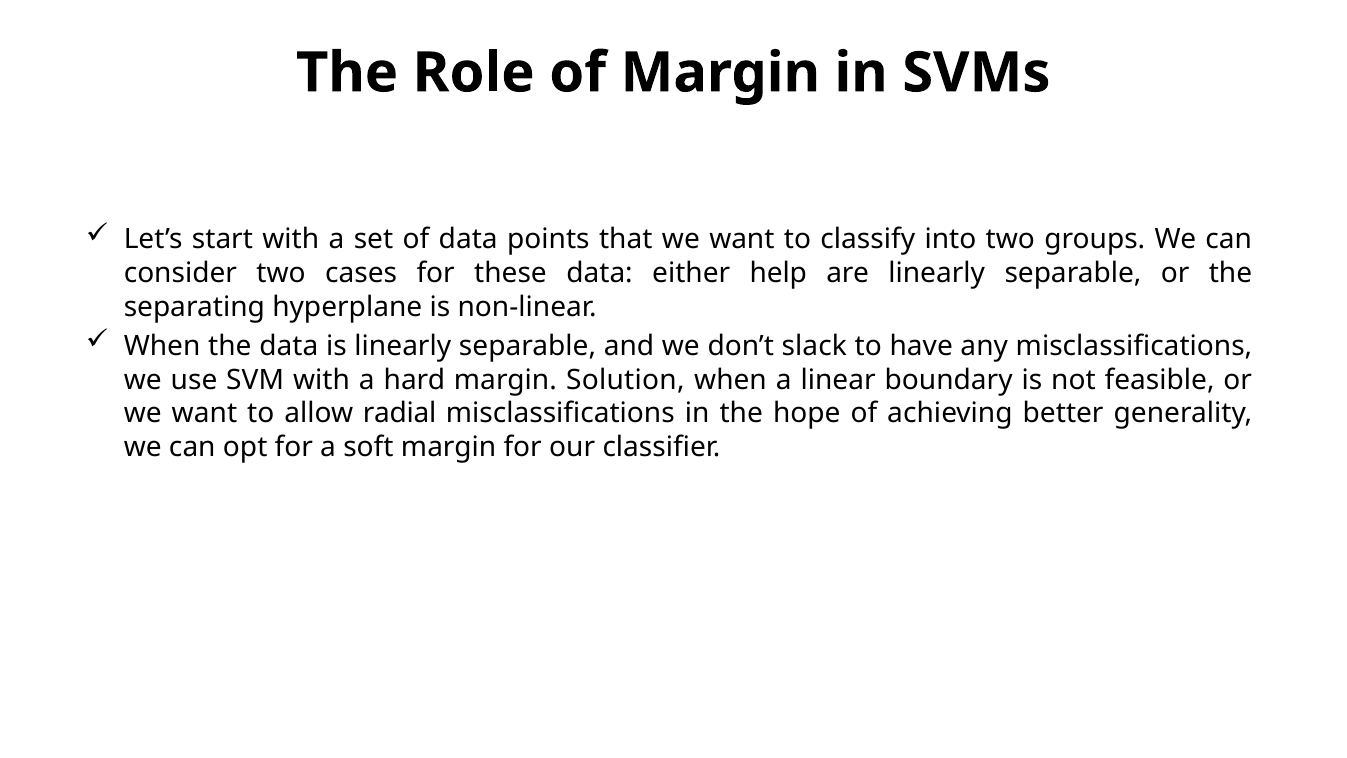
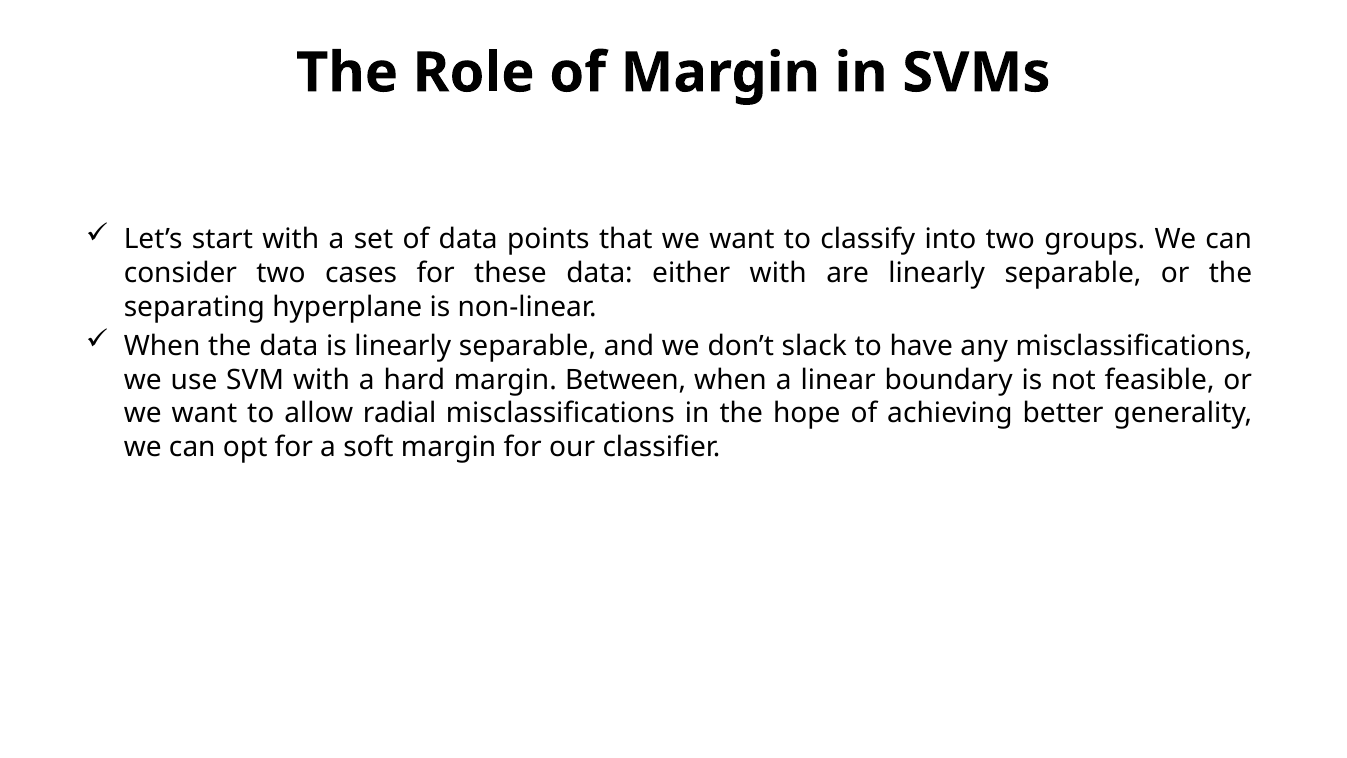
either help: help -> with (778, 273)
Solution: Solution -> Between (626, 380)
